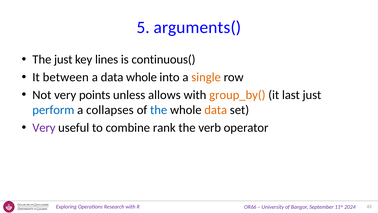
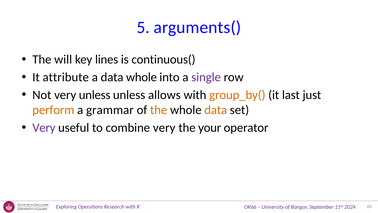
The just: just -> will (63, 59)
between: between -> attribute (66, 77)
single colour: orange -> purple (206, 77)
very points: points -> unless (95, 95)
perform colour: blue -> orange (53, 110)
collapses: collapses -> grammar (110, 110)
the colour: blue -> orange (159, 110)
combine rank: rank -> very (164, 128)
verb: verb -> your (210, 128)
